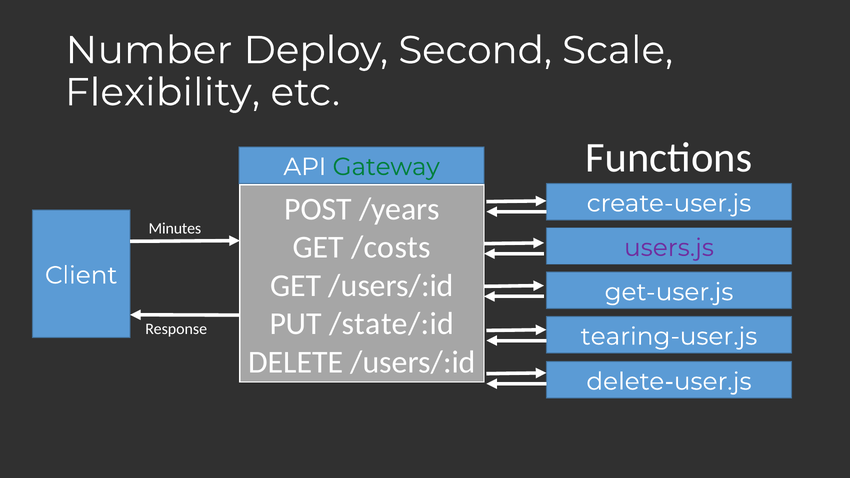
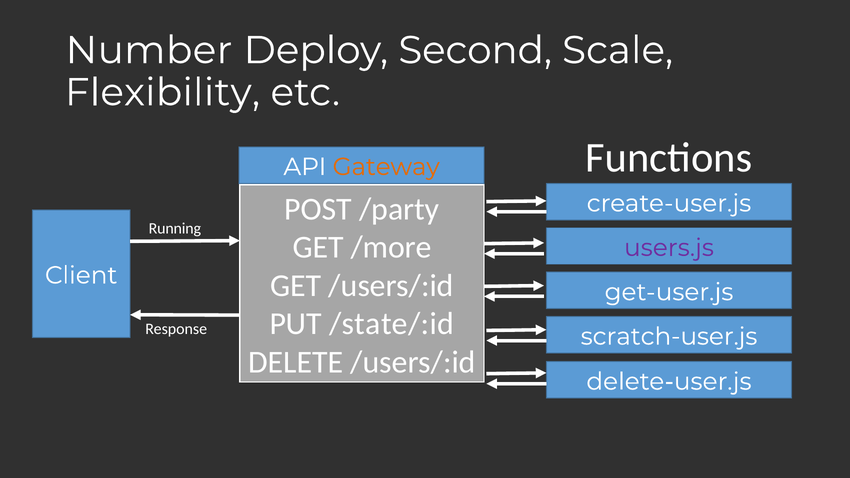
Gateway colour: green -> orange (386, 167)
/years: /years -> /party (399, 209)
Minutes: Minutes -> Running (175, 229)
/costs: /costs -> /more (391, 247)
tearing-user.js: tearing-user.js -> scratch-user.js (669, 337)
